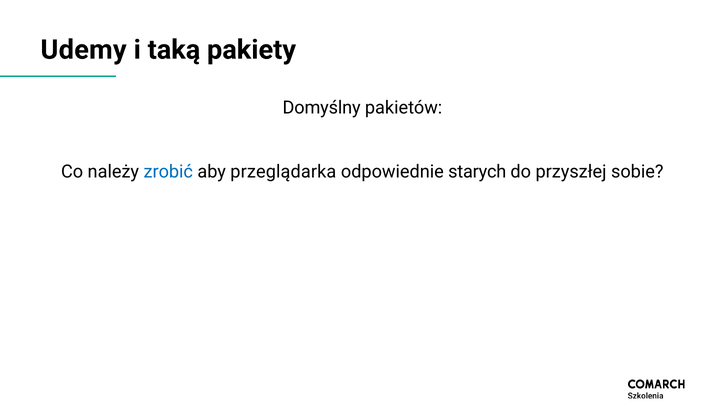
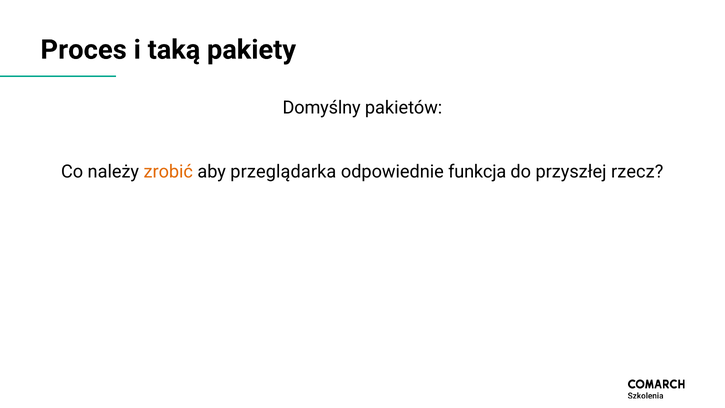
Udemy: Udemy -> Proces (84, 50)
zrobić colour: blue -> orange (168, 172)
starych: starych -> funkcja (477, 172)
sobie: sobie -> rzecz (637, 172)
